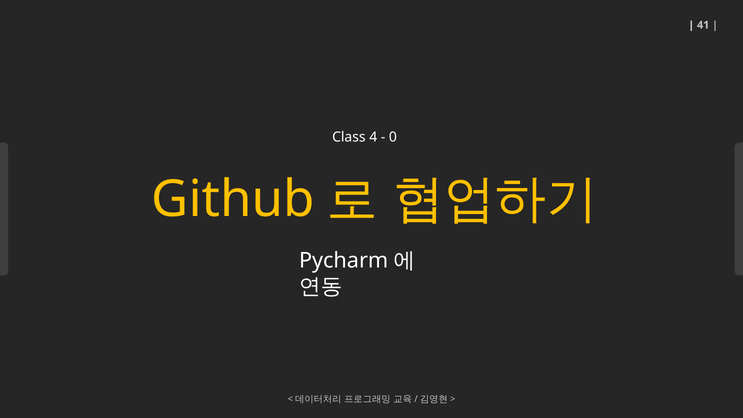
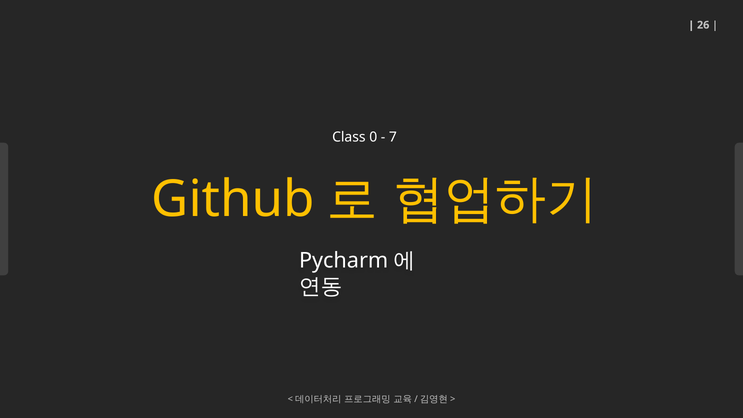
41: 41 -> 26 (703, 25)
4: 4 -> 0 (373, 137)
0: 0 -> 7 (393, 137)
